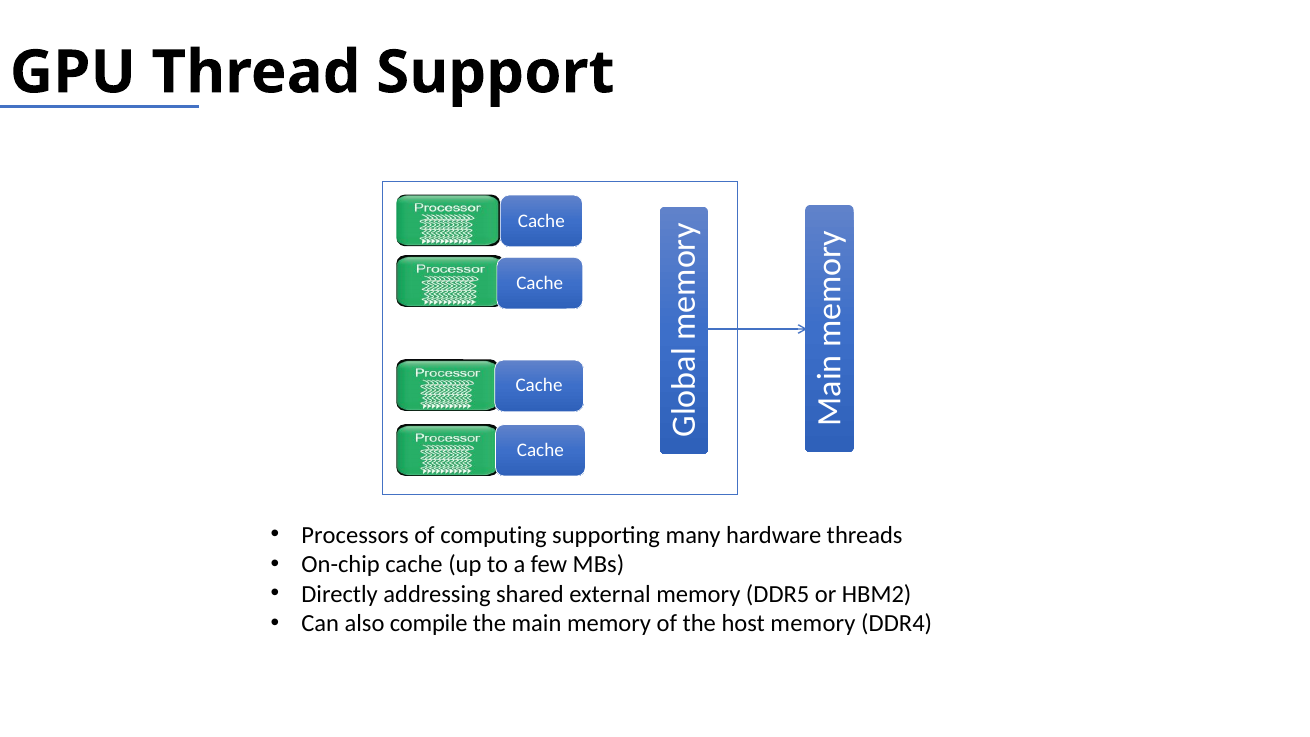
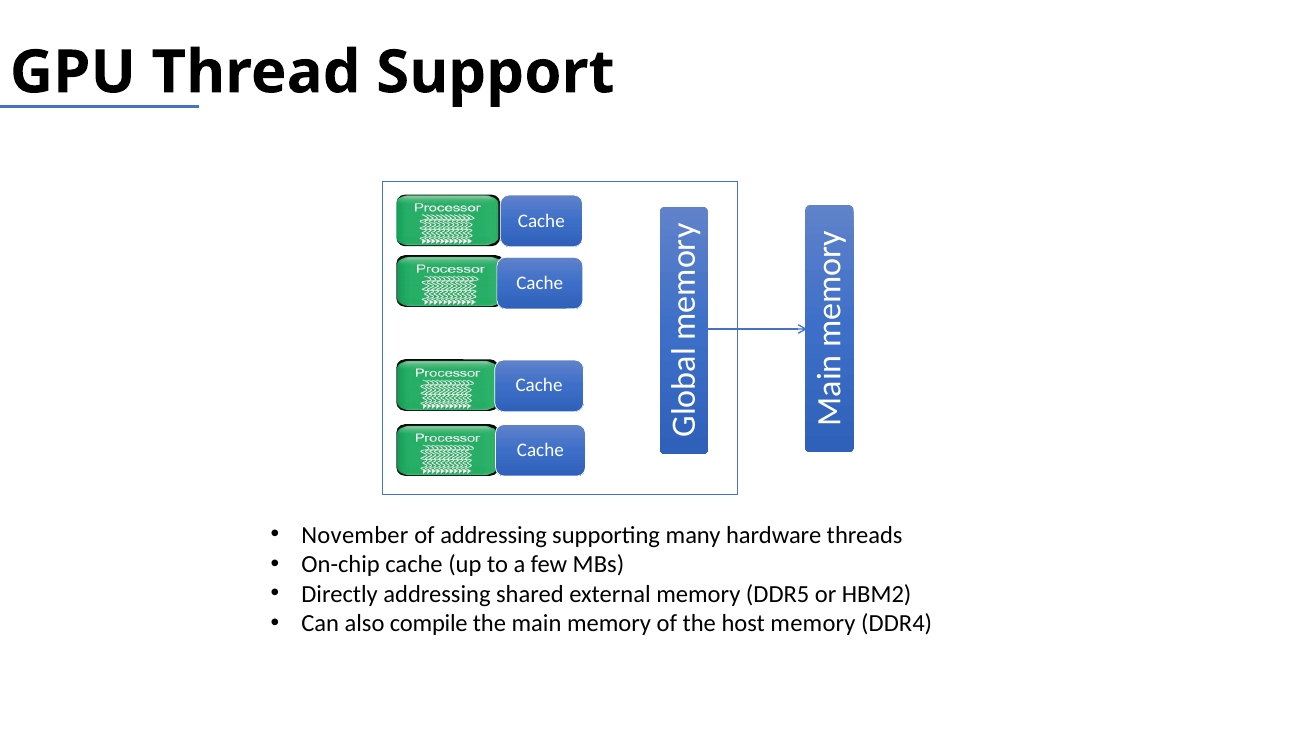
Processors: Processors -> November (355, 535)
of computing: computing -> addressing (494, 535)
